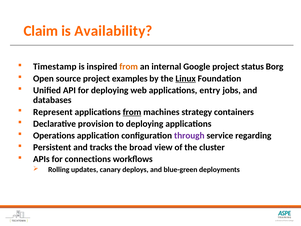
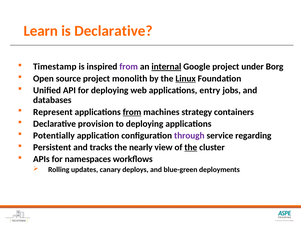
Claim: Claim -> Learn (41, 31)
is Availability: Availability -> Declarative (113, 31)
from colour: orange -> purple (129, 67)
internal underline: none -> present (166, 67)
status: status -> under (253, 67)
examples: examples -> monolith (130, 78)
Operations: Operations -> Potentially (54, 135)
broad: broad -> nearly (141, 147)
the underline: none -> present (191, 147)
connections: connections -> namespaces (88, 159)
